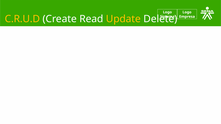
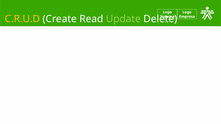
Update colour: yellow -> light green (123, 19)
